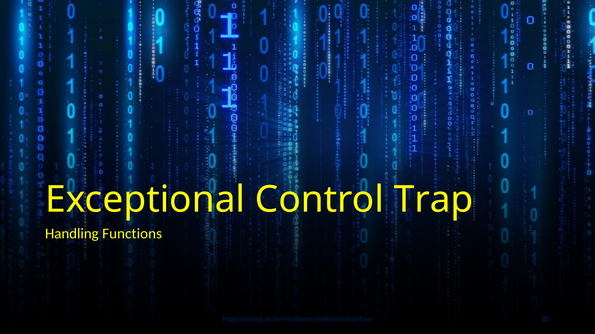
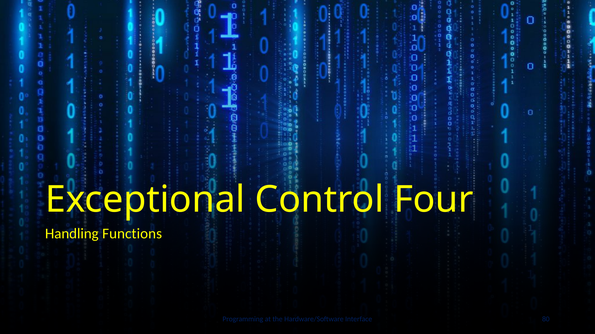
Trap: Trap -> Four (434, 200)
